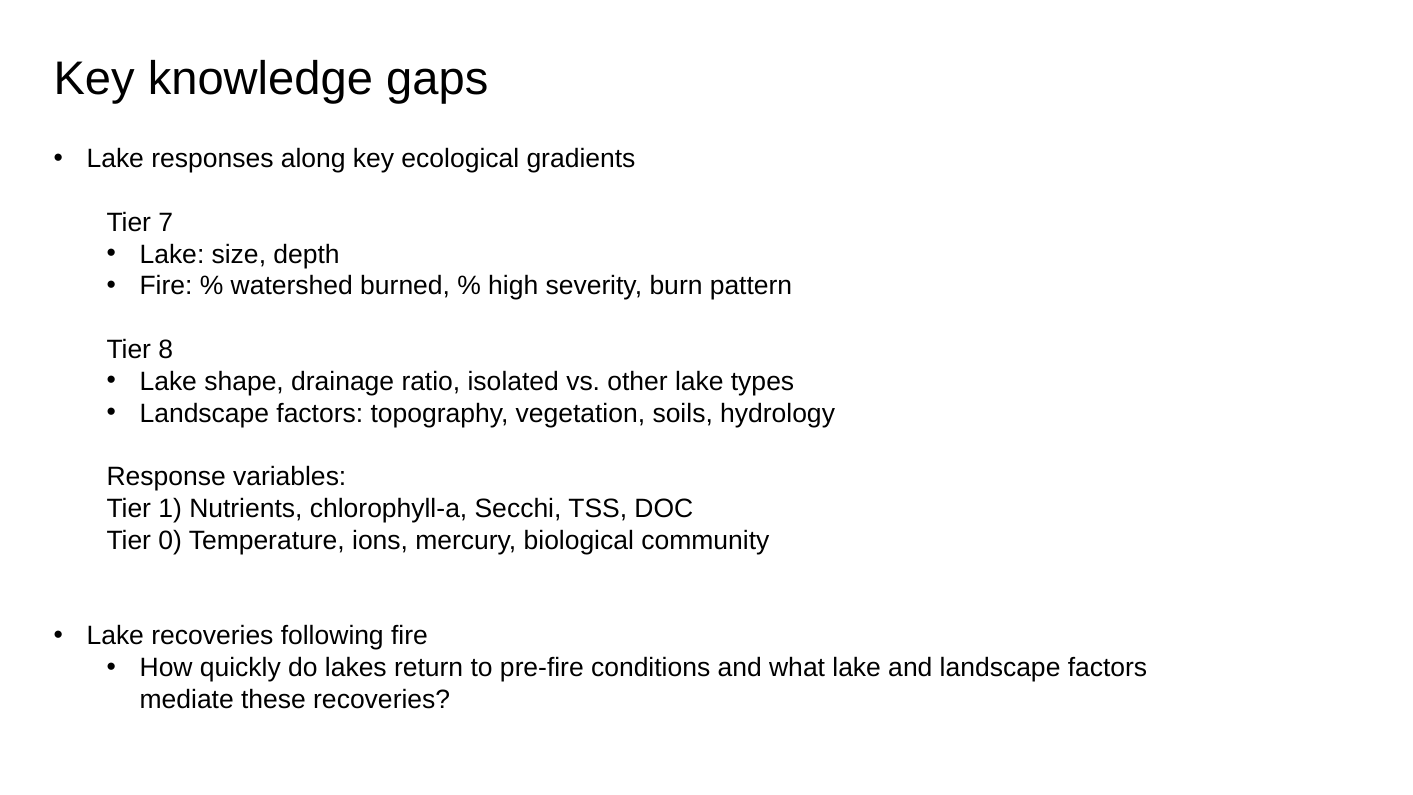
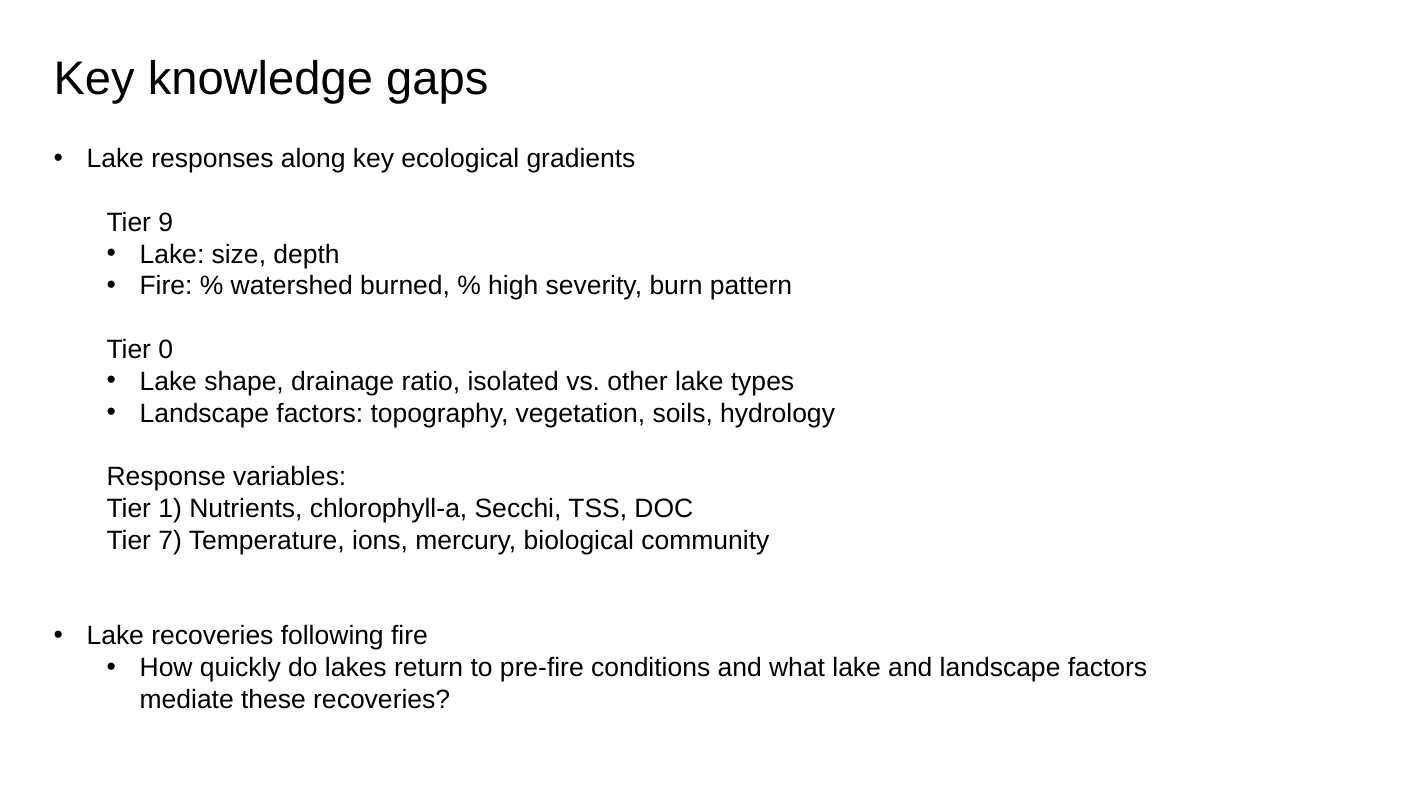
7: 7 -> 9 (166, 223)
8: 8 -> 0 (166, 350)
0: 0 -> 7 (170, 540)
